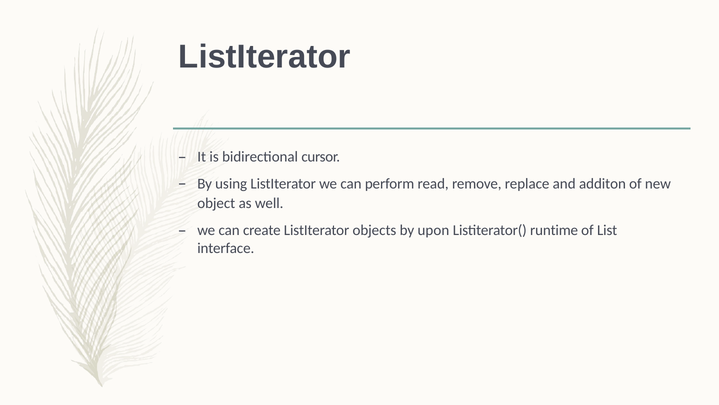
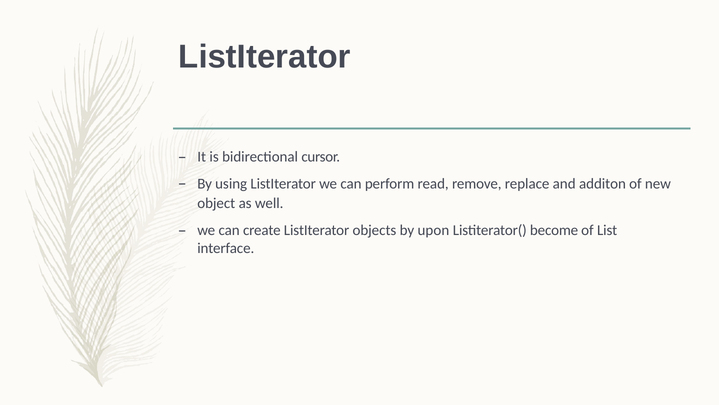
runtime: runtime -> become (554, 230)
